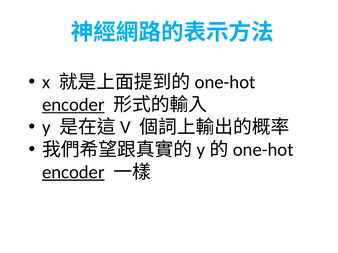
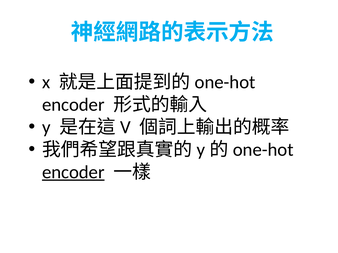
encoder underline: present -> none (73, 105)
